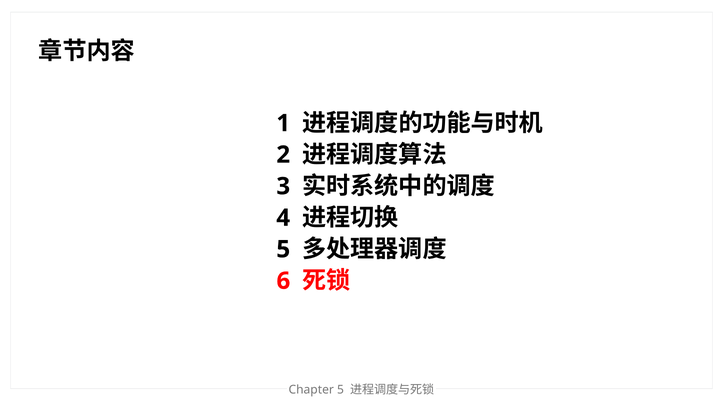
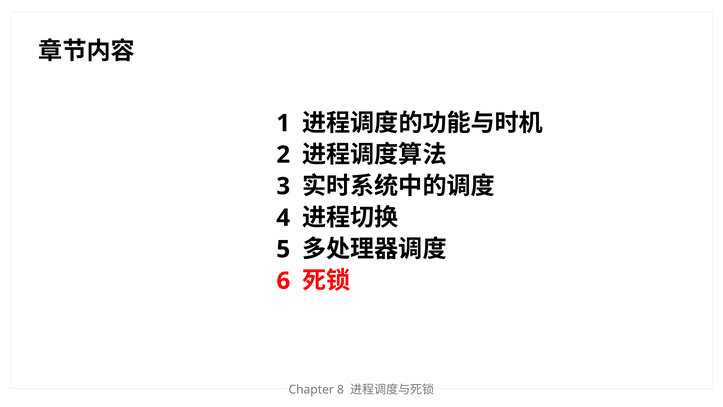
Chapter 5: 5 -> 8 (340, 389)
